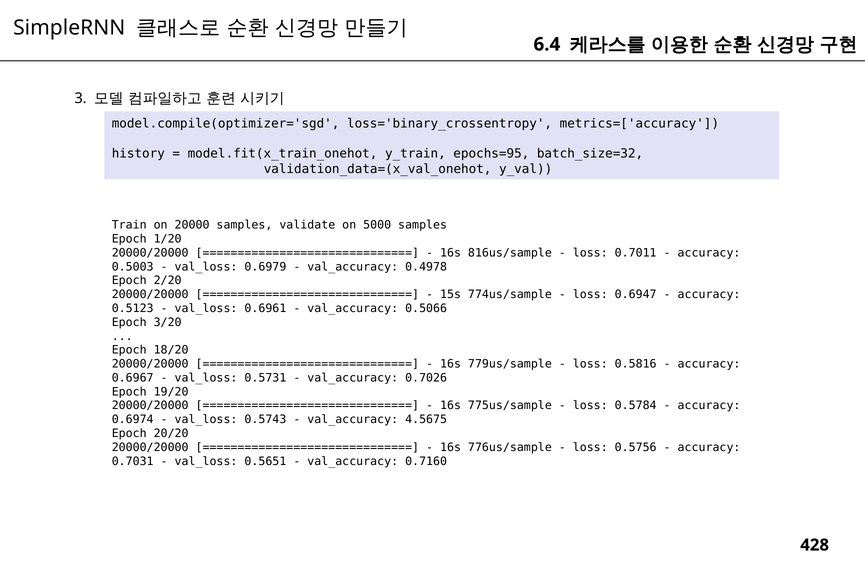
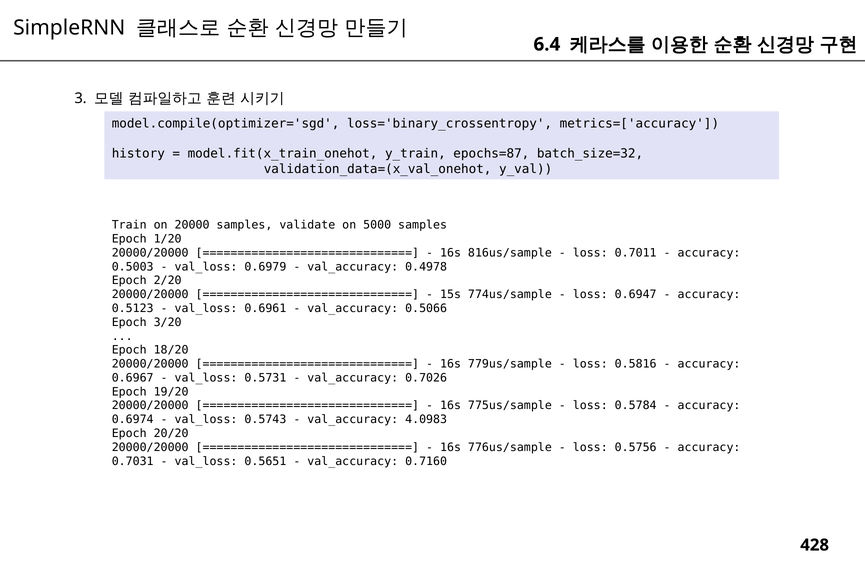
epochs=95: epochs=95 -> epochs=87 (491, 154)
4.5675: 4.5675 -> 4.0983 (426, 420)
